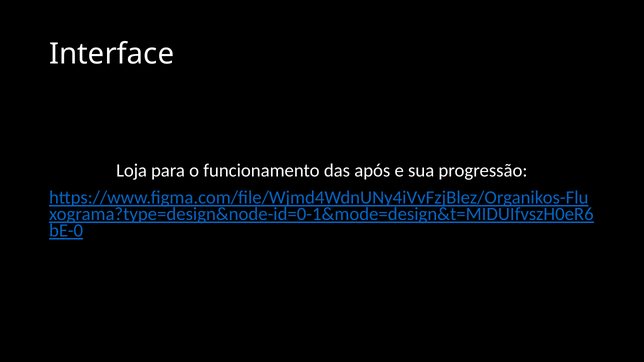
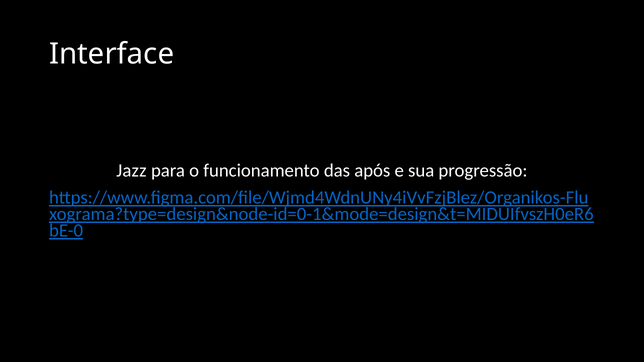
Loja: Loja -> Jazz (131, 171)
